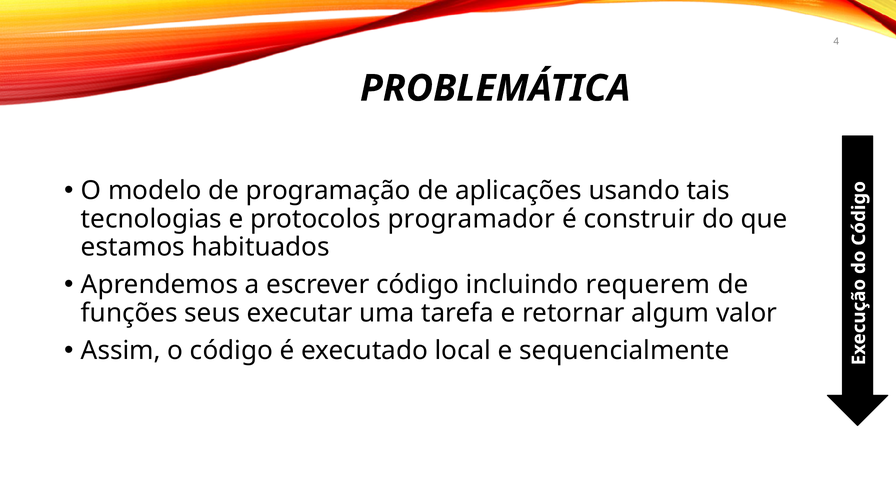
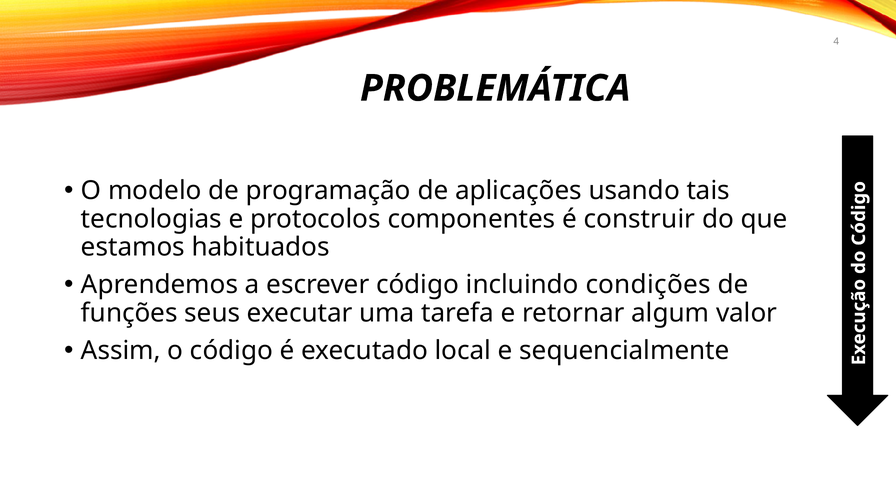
programador: programador -> componentes (471, 219)
requerem: requerem -> condições (648, 285)
